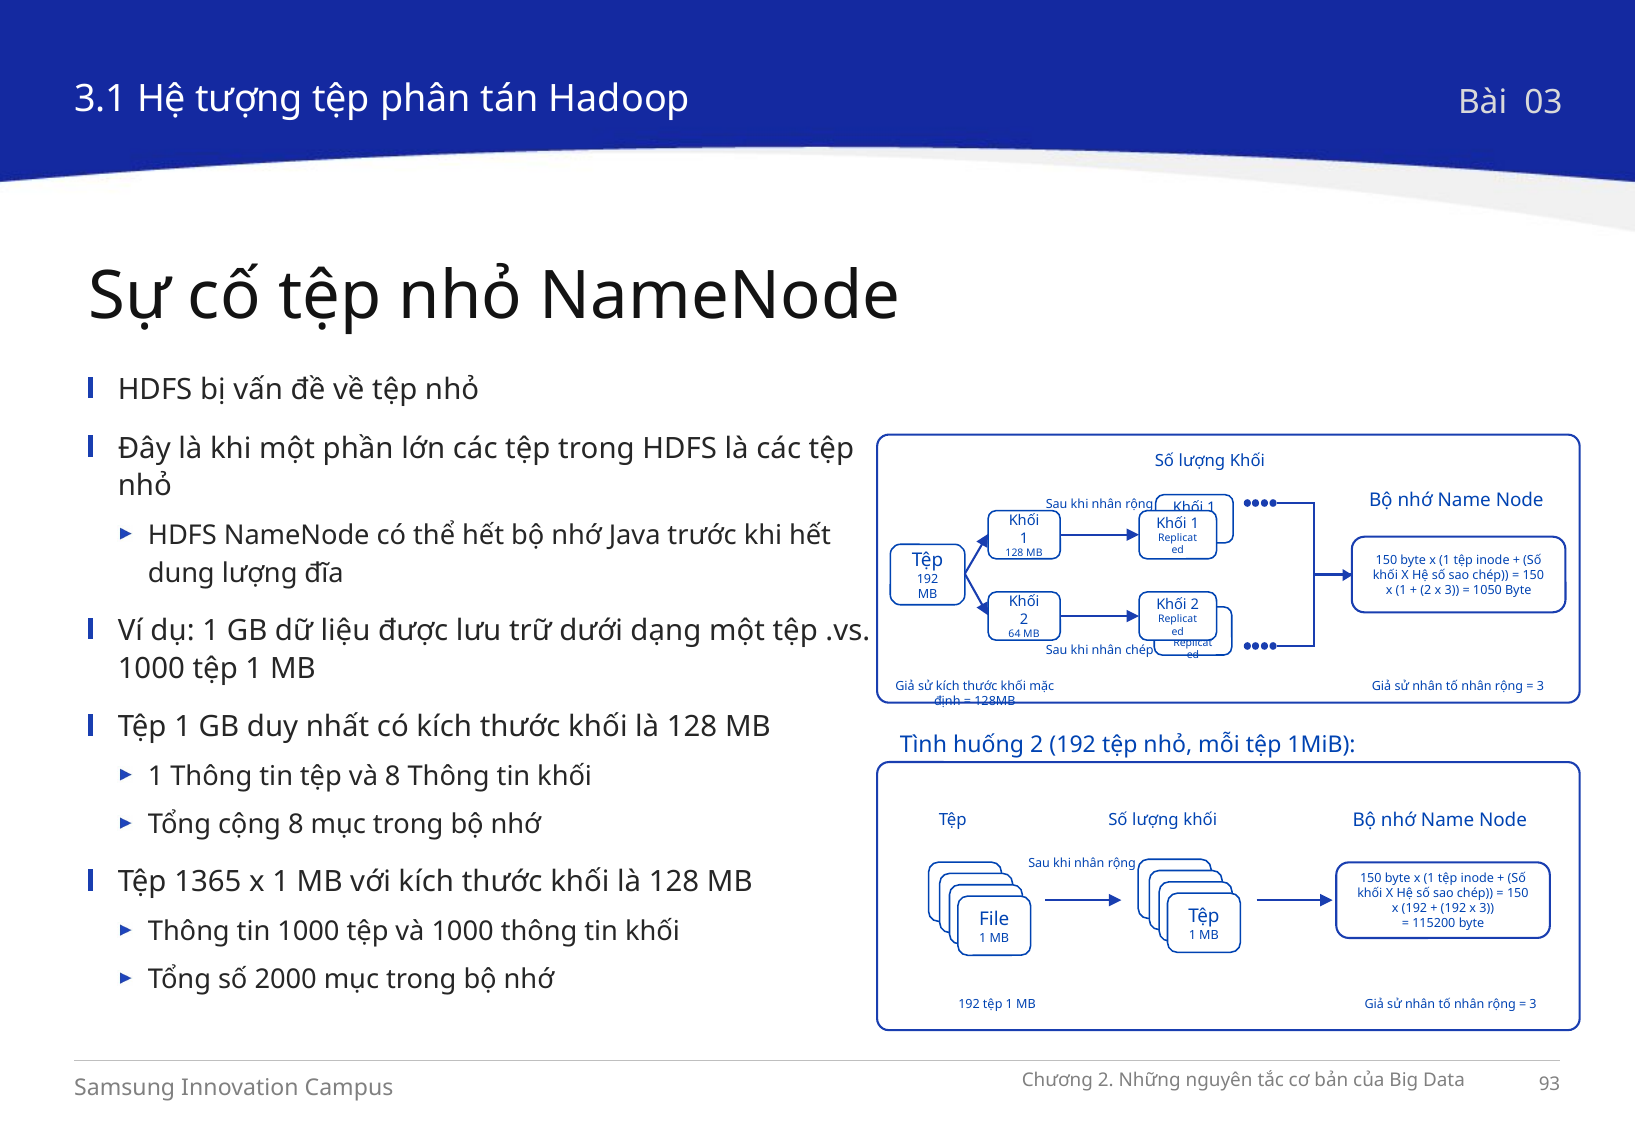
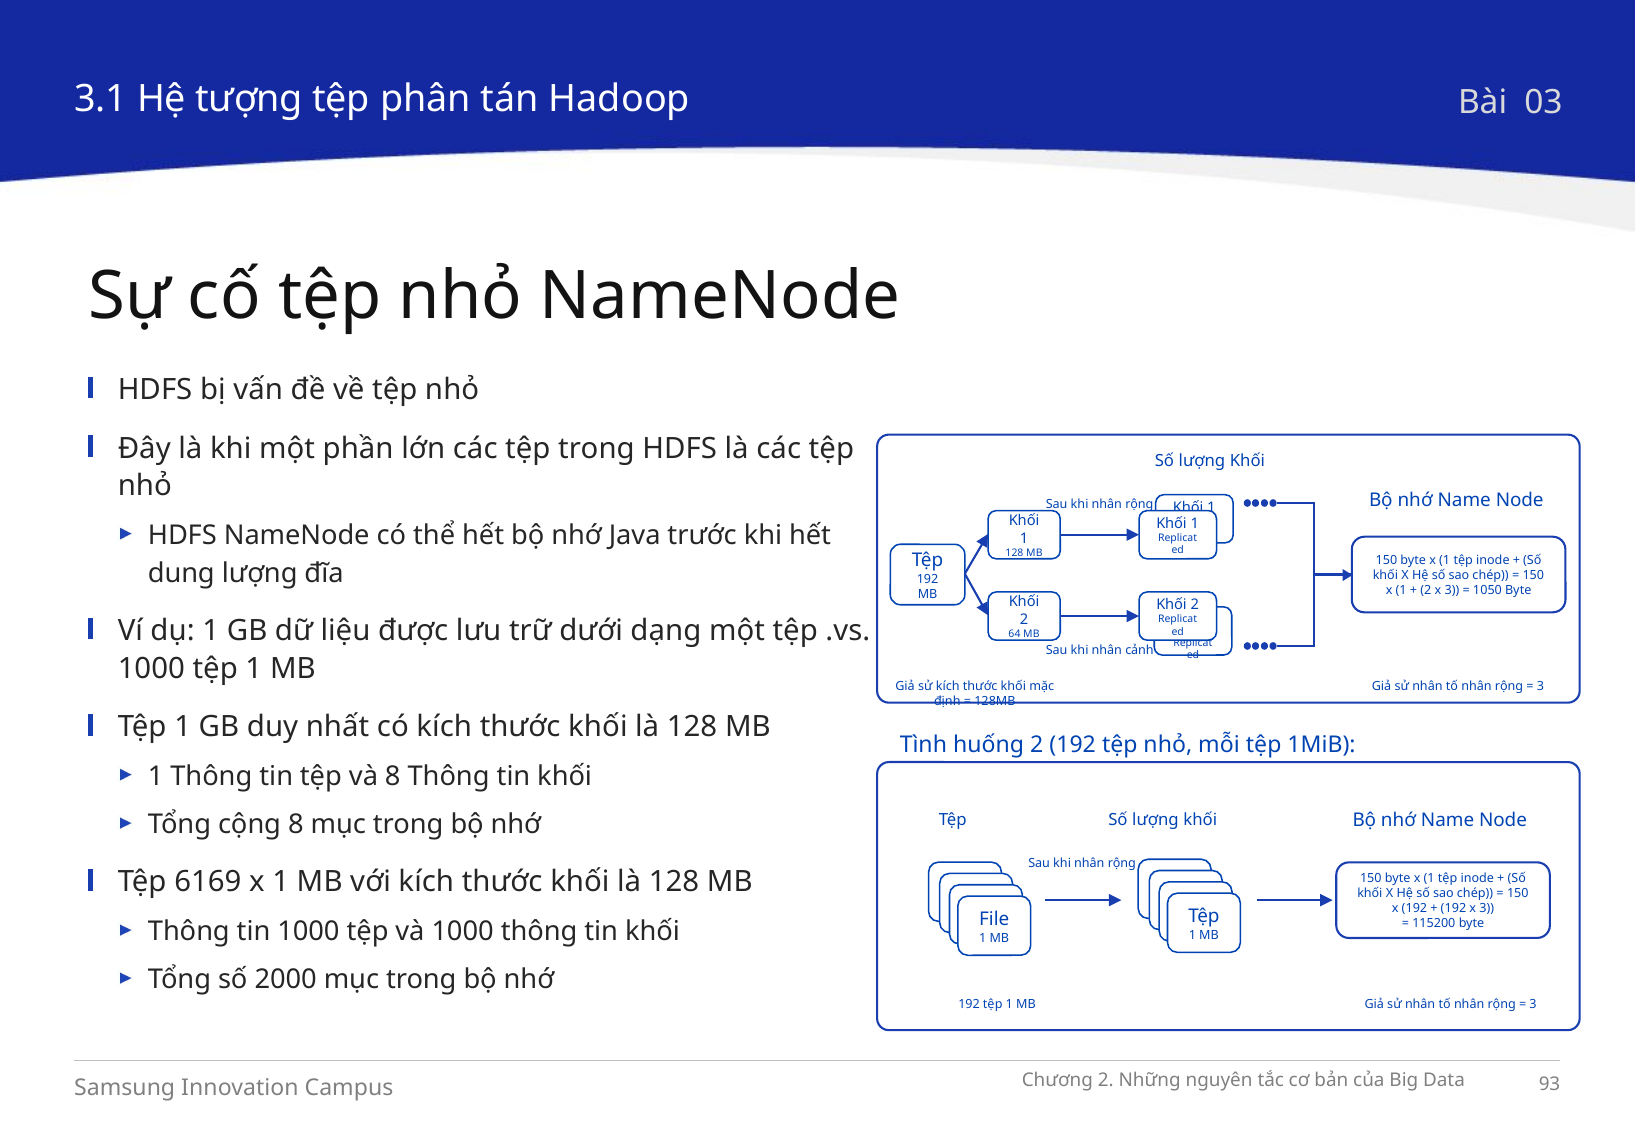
nhân chép: chép -> cảnh (1139, 650)
1365: 1365 -> 6169 (208, 882)
